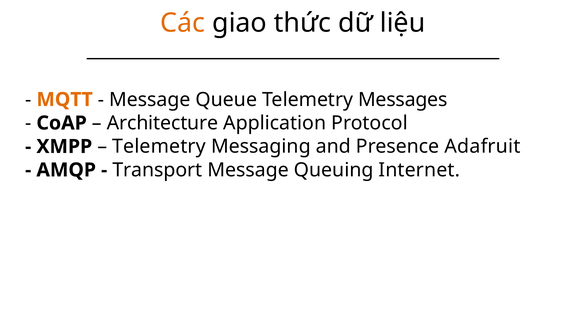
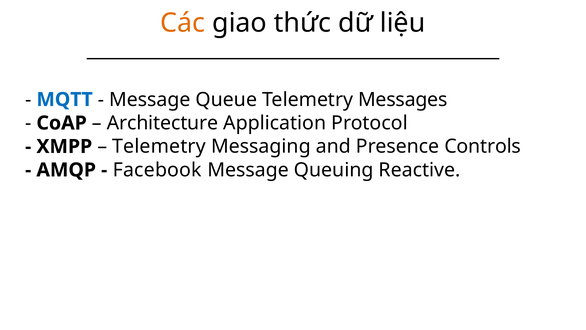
MQTT colour: orange -> blue (65, 99)
Adafruit: Adafruit -> Controls (483, 146)
Transport: Transport -> Facebook (157, 170)
Internet: Internet -> Reactive (419, 170)
